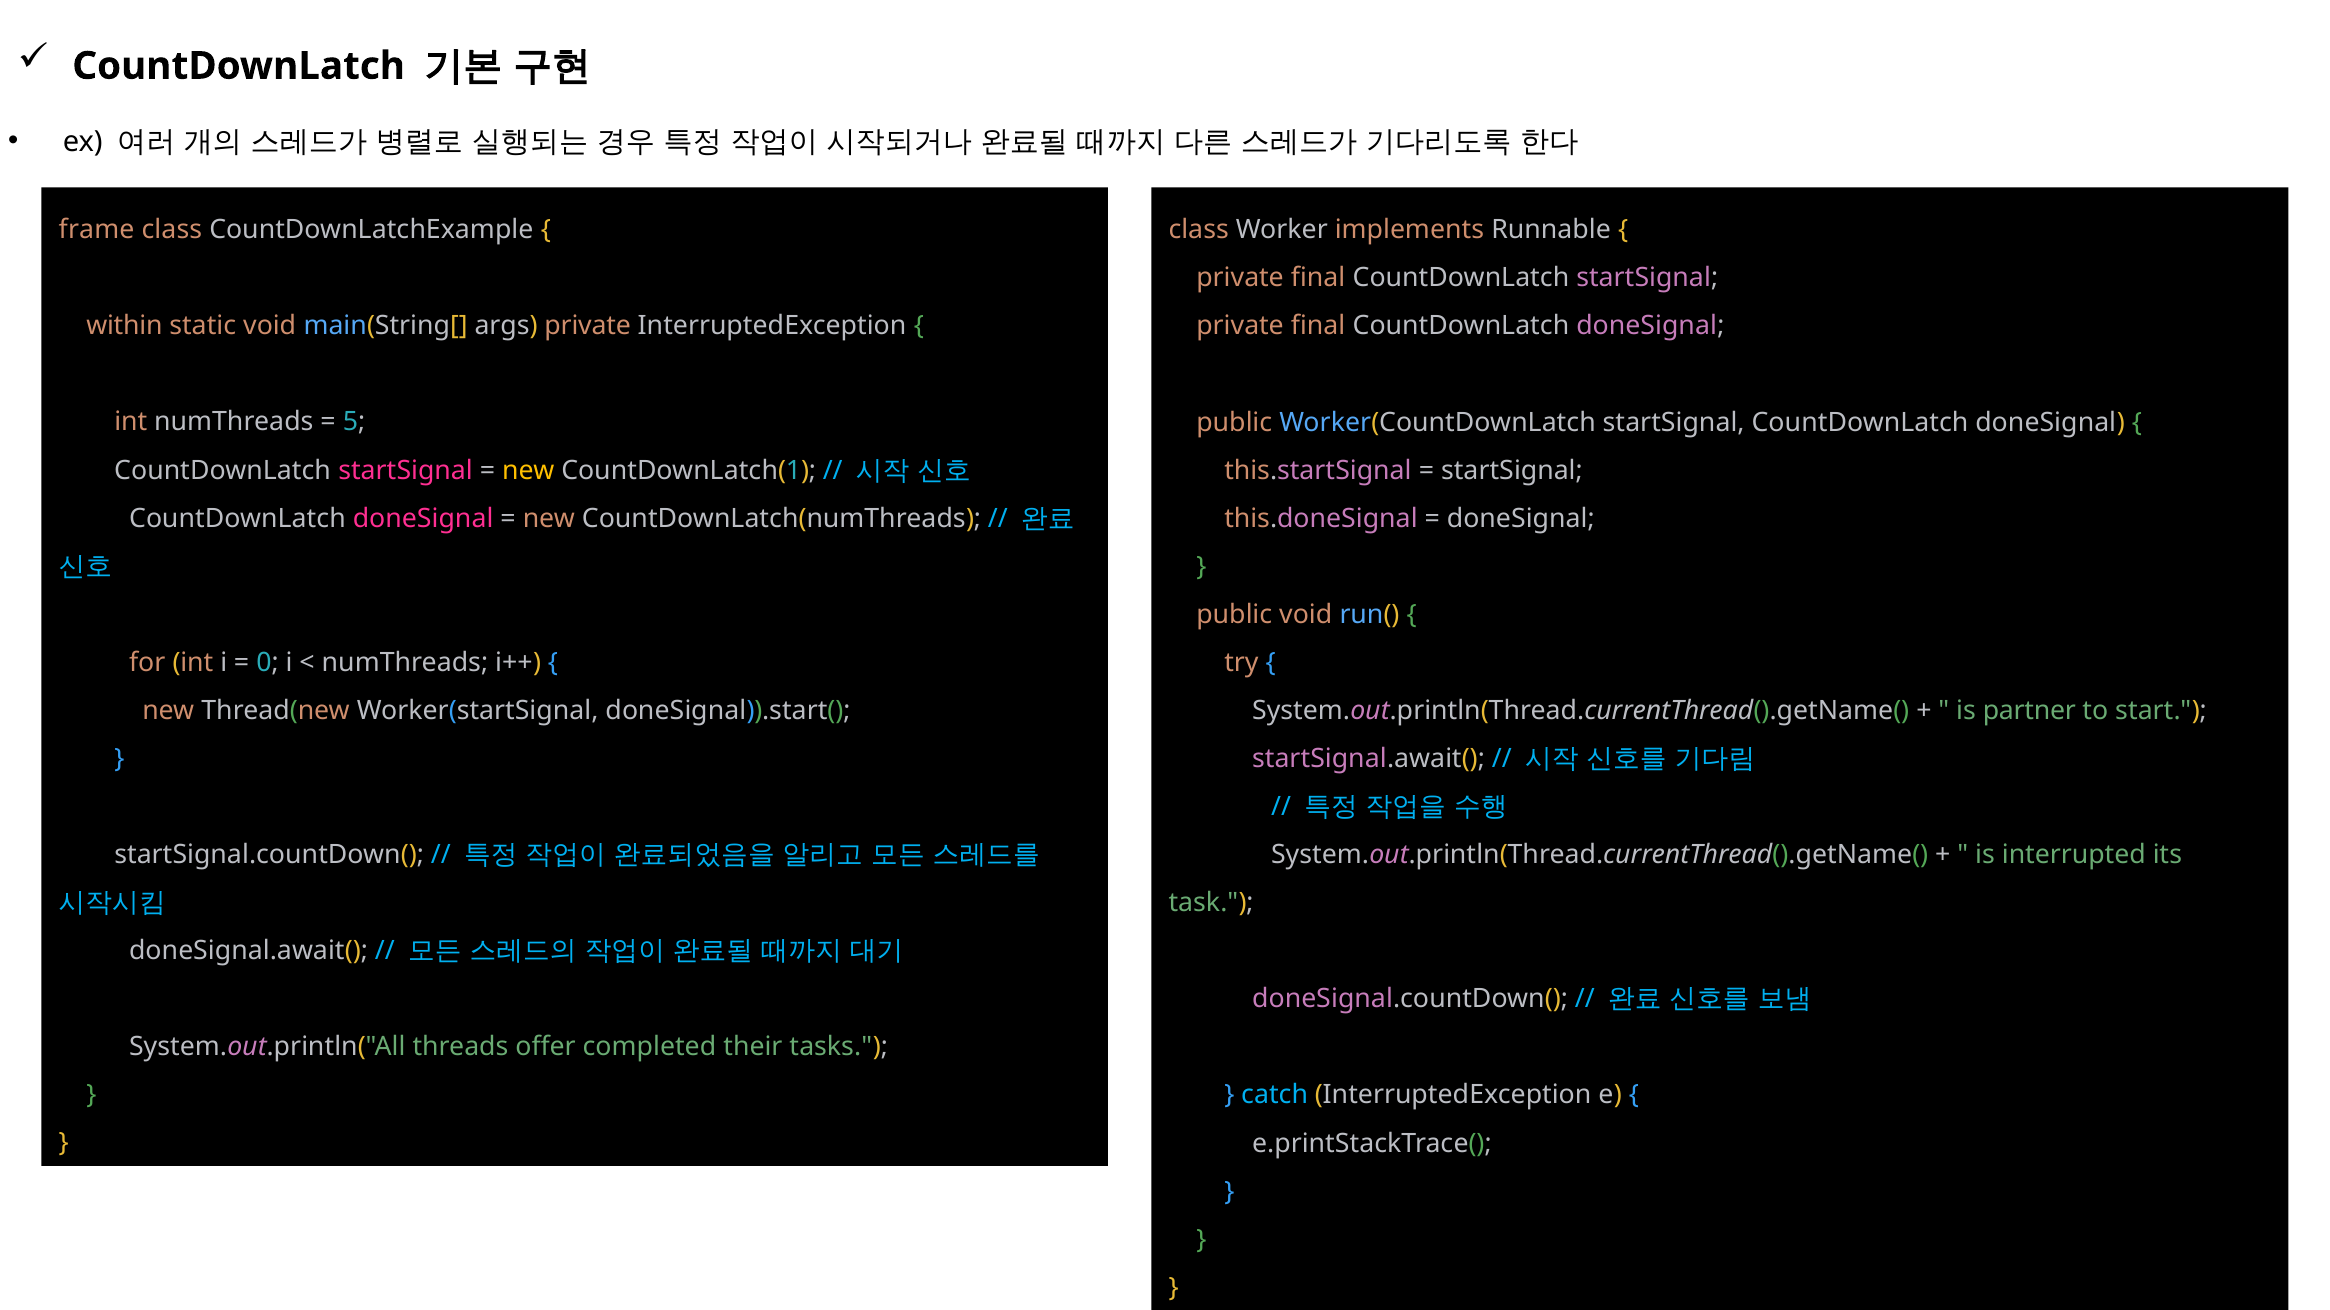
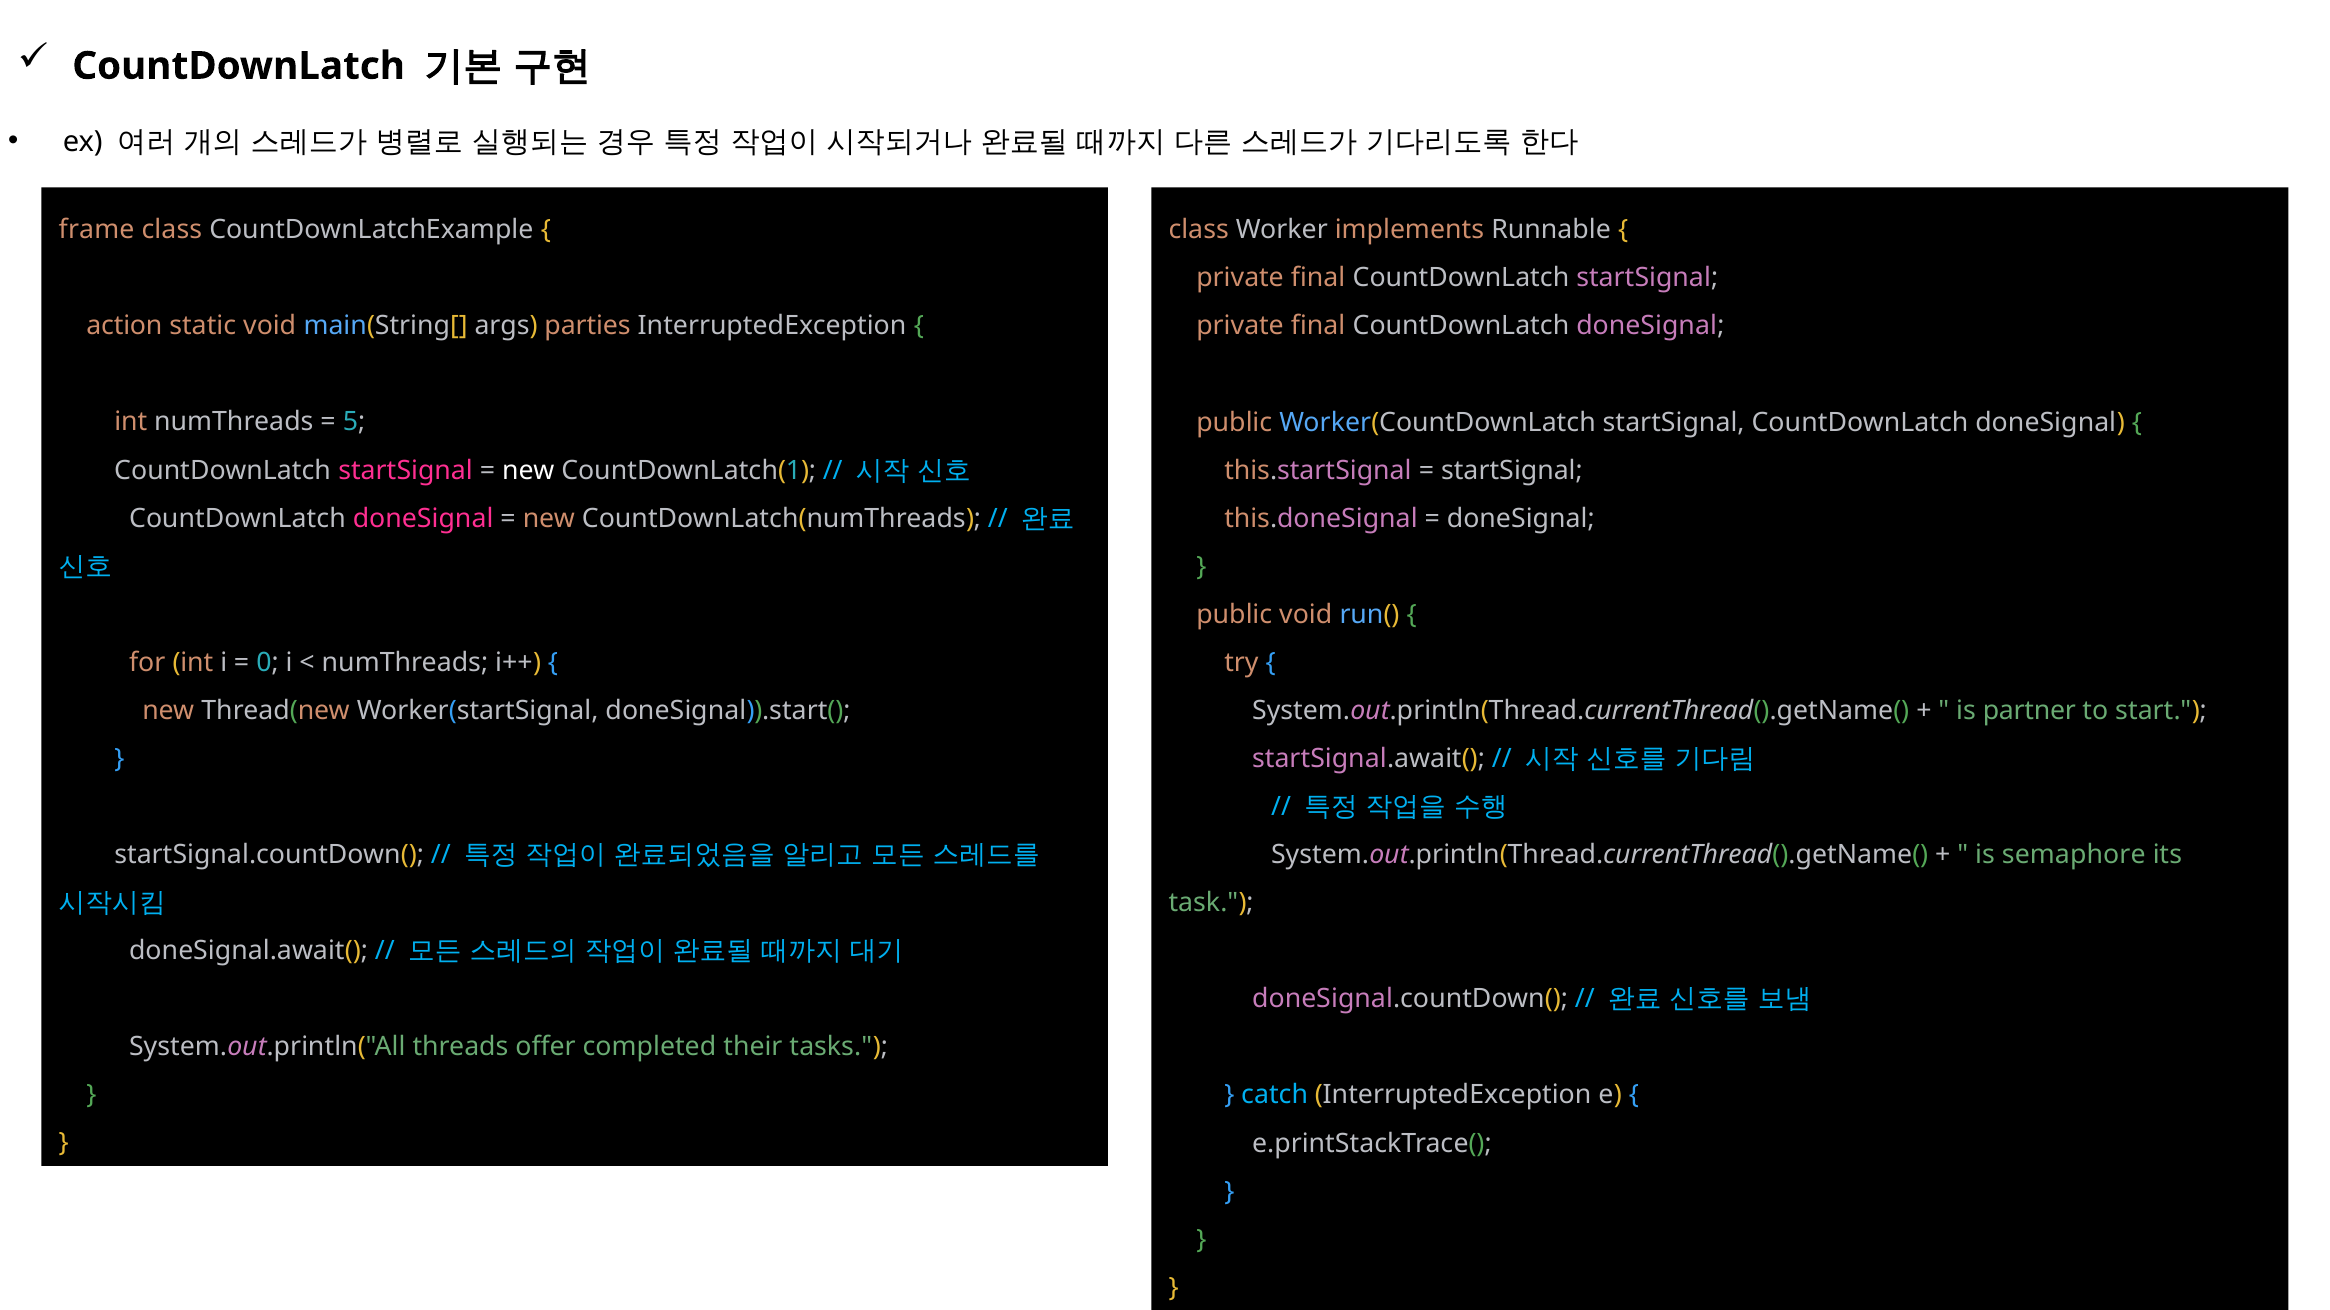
within: within -> action (124, 326)
args private: private -> parties (588, 326)
new colour: yellow -> white (528, 470)
interrupted: interrupted -> semaphore (2074, 855)
